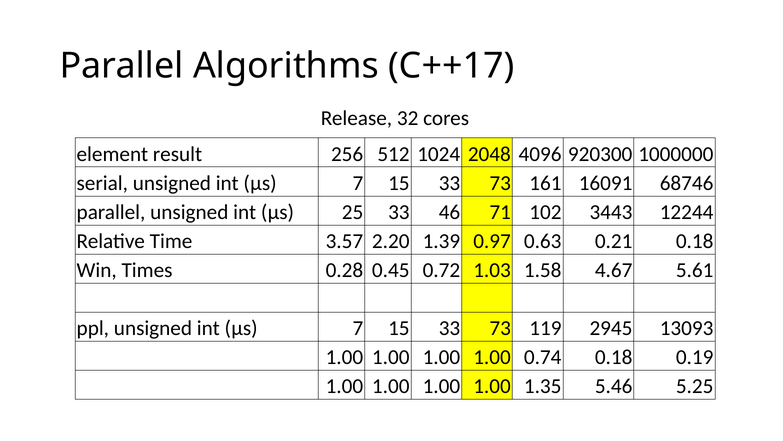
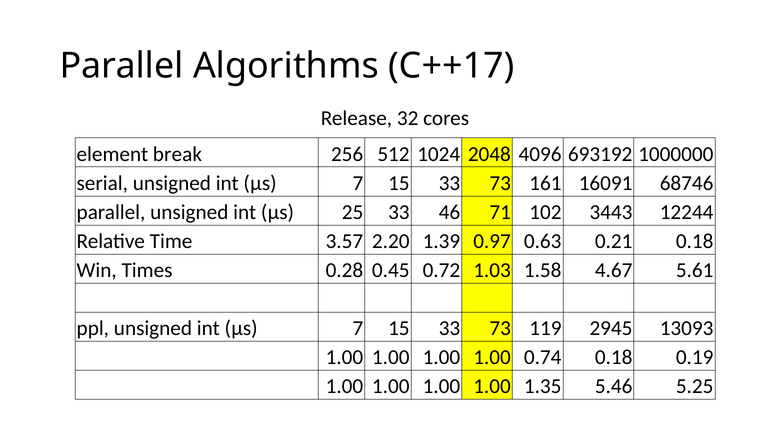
result: result -> break (177, 154)
920300: 920300 -> 693192 (600, 154)
